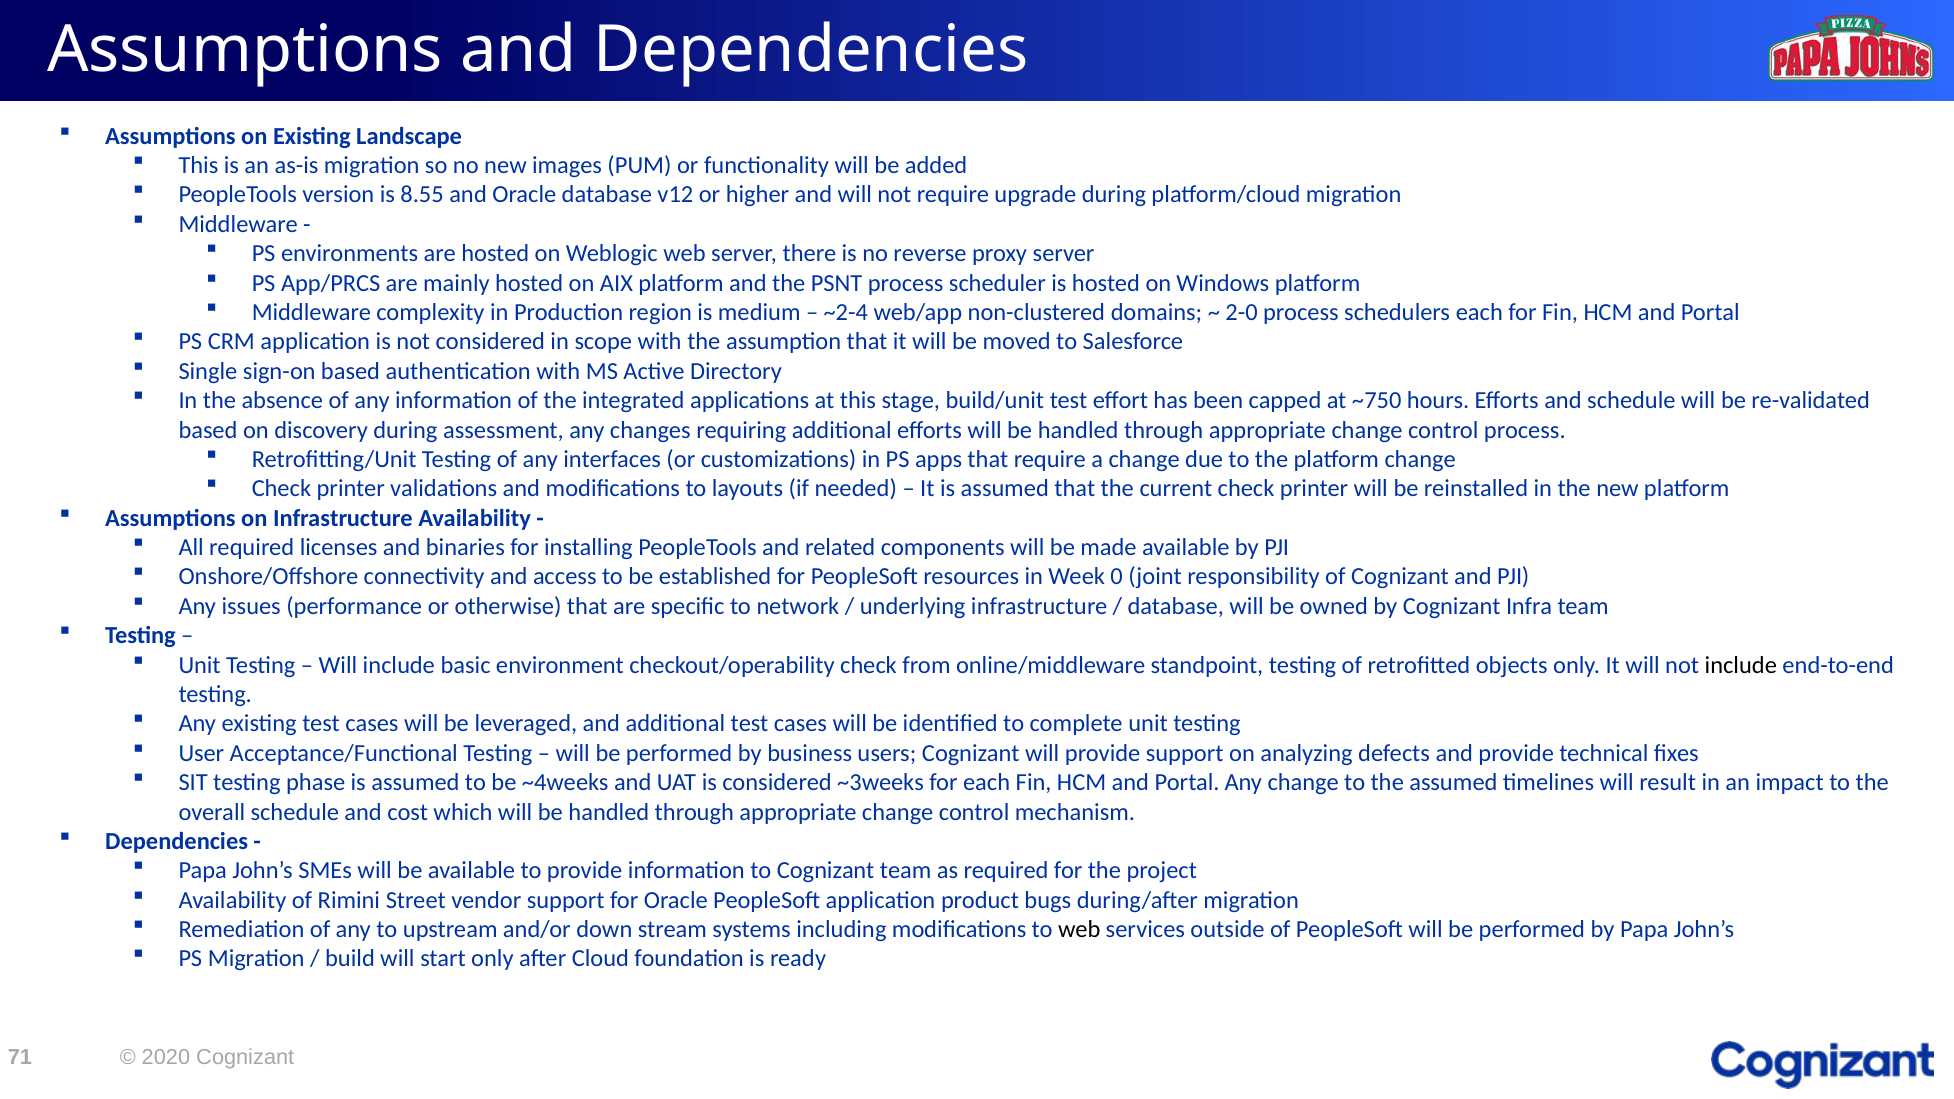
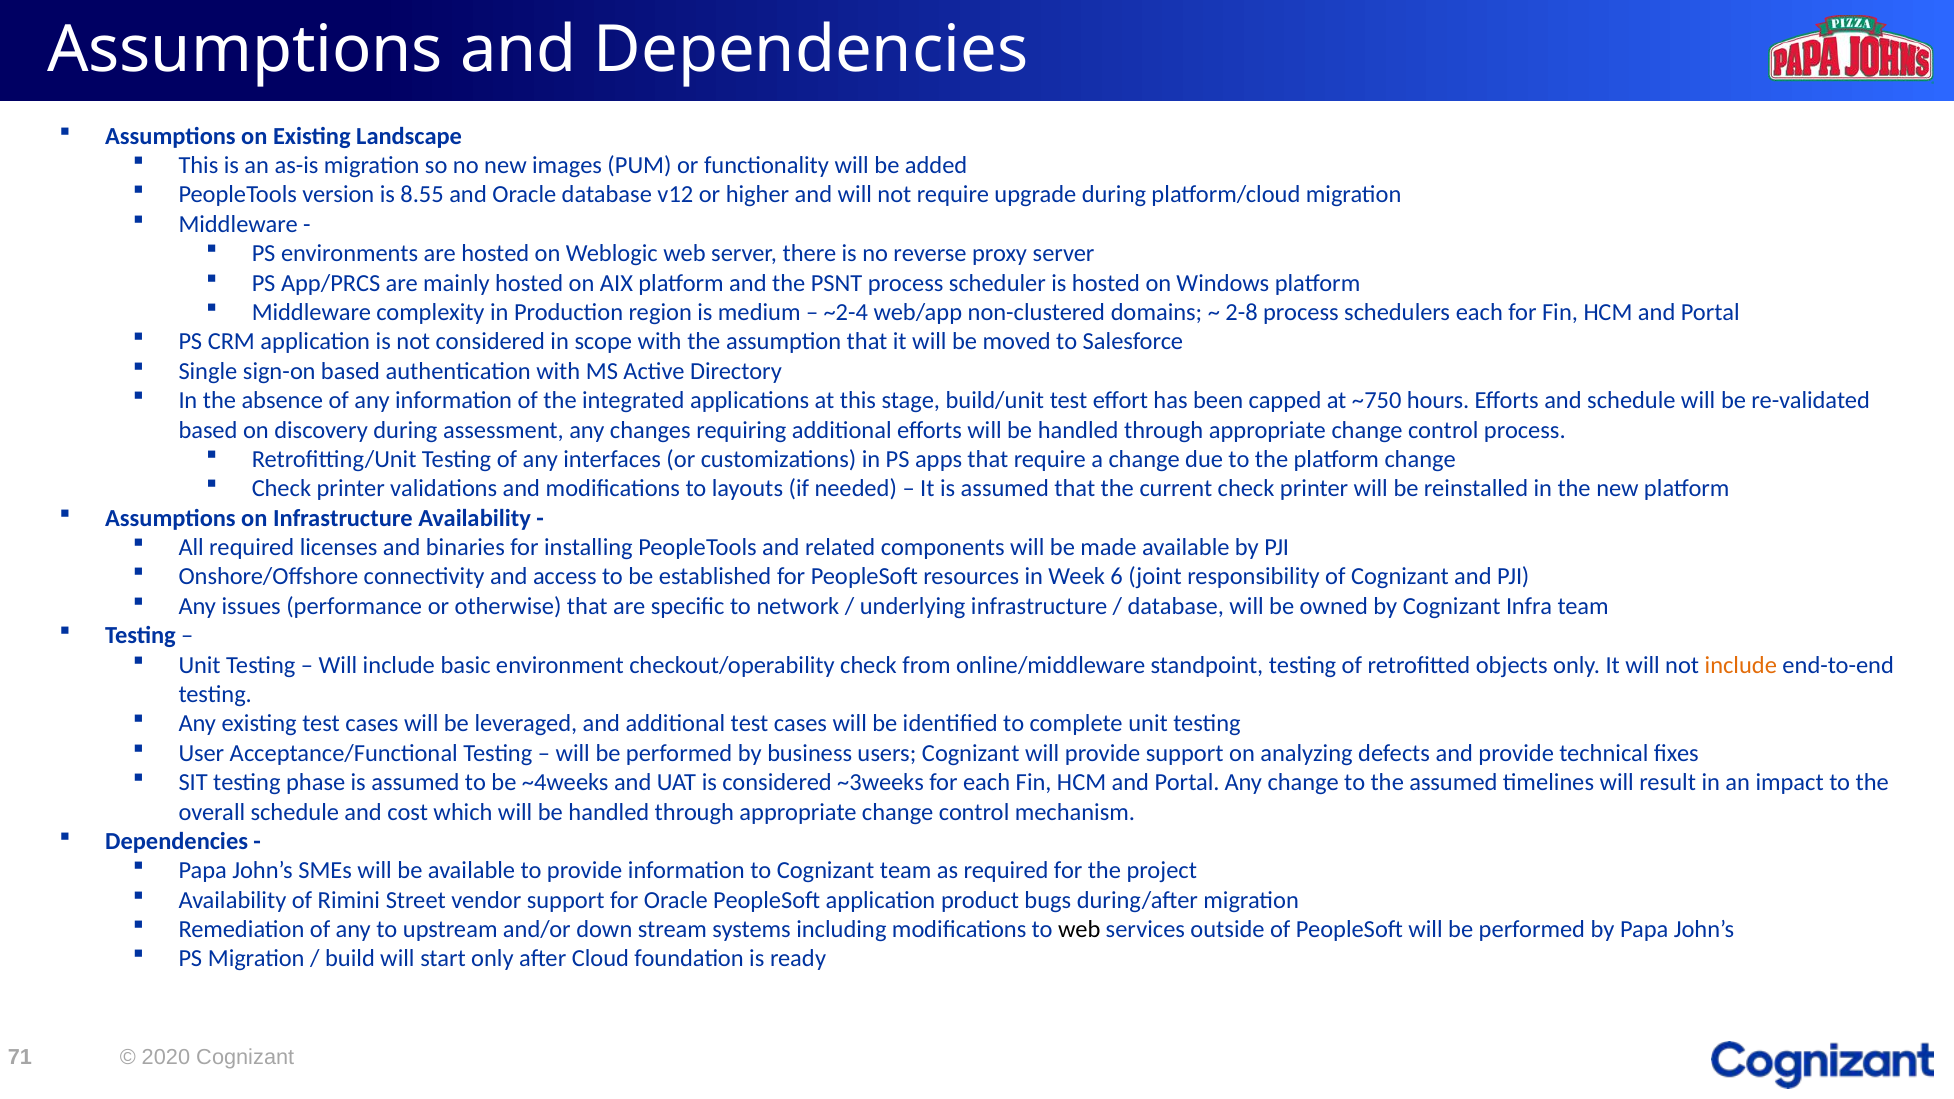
2-0: 2-0 -> 2-8 (1242, 312)
0: 0 -> 6 (1117, 577)
include colour: black -> orange (1741, 665)
